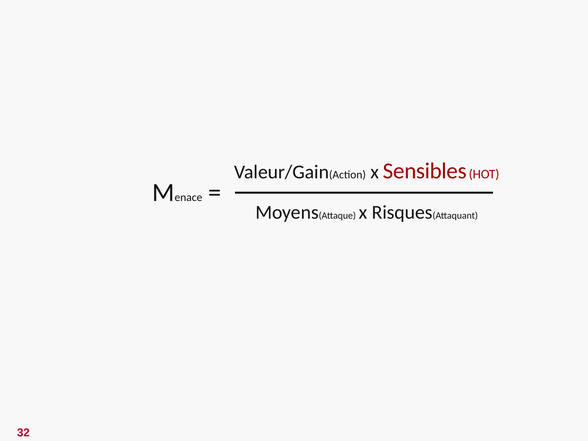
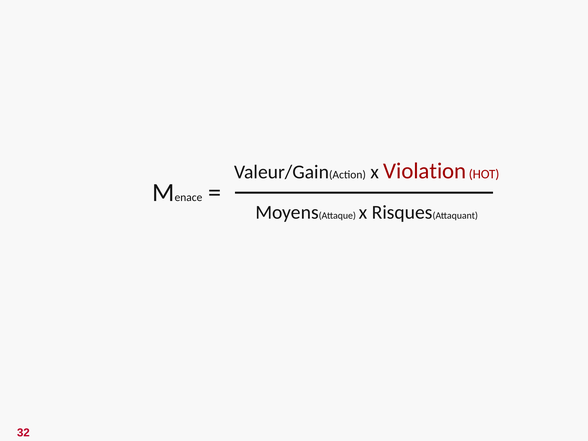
Sensibles: Sensibles -> Violation (425, 171)
